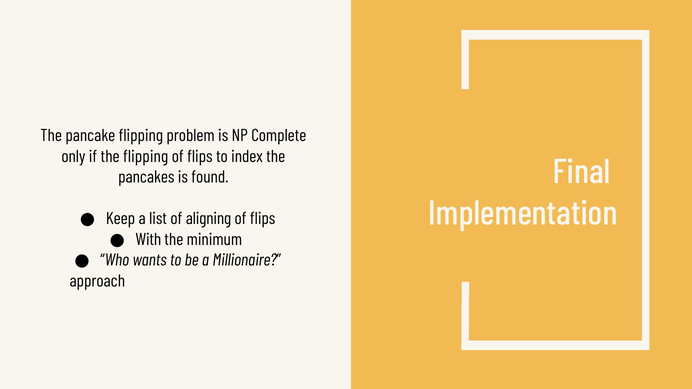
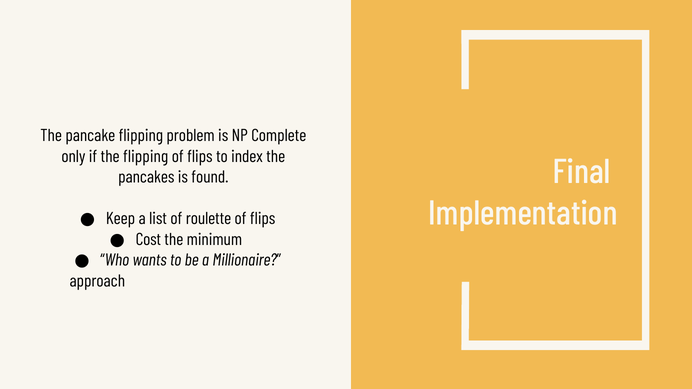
aligning: aligning -> roulette (209, 219)
With: With -> Cost (148, 240)
